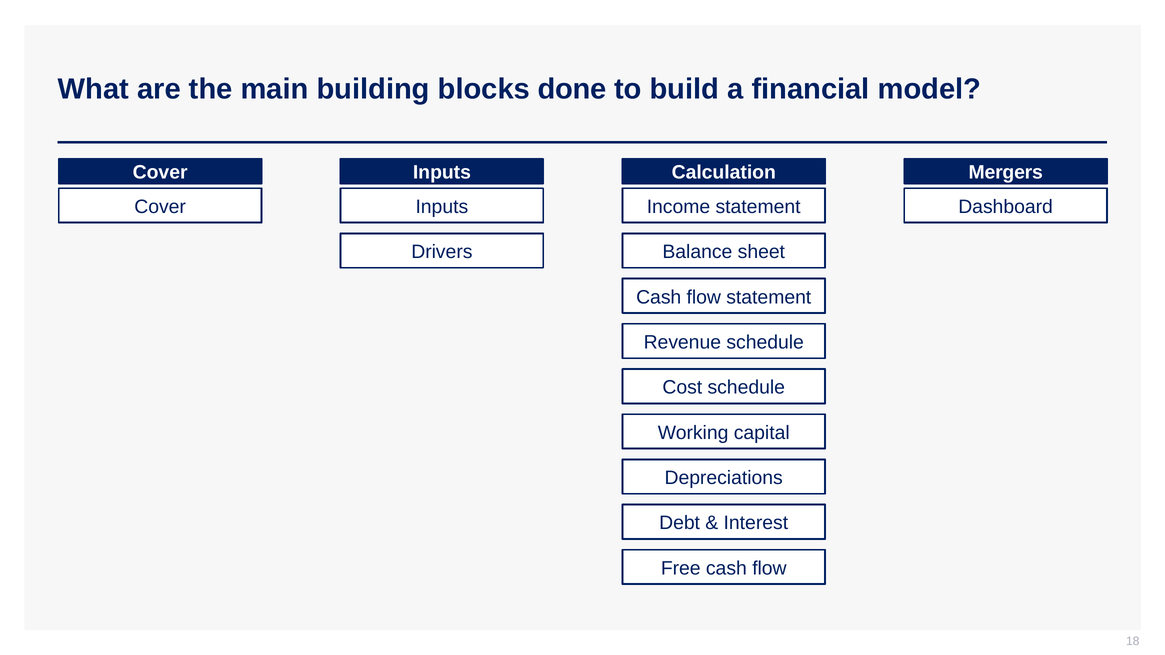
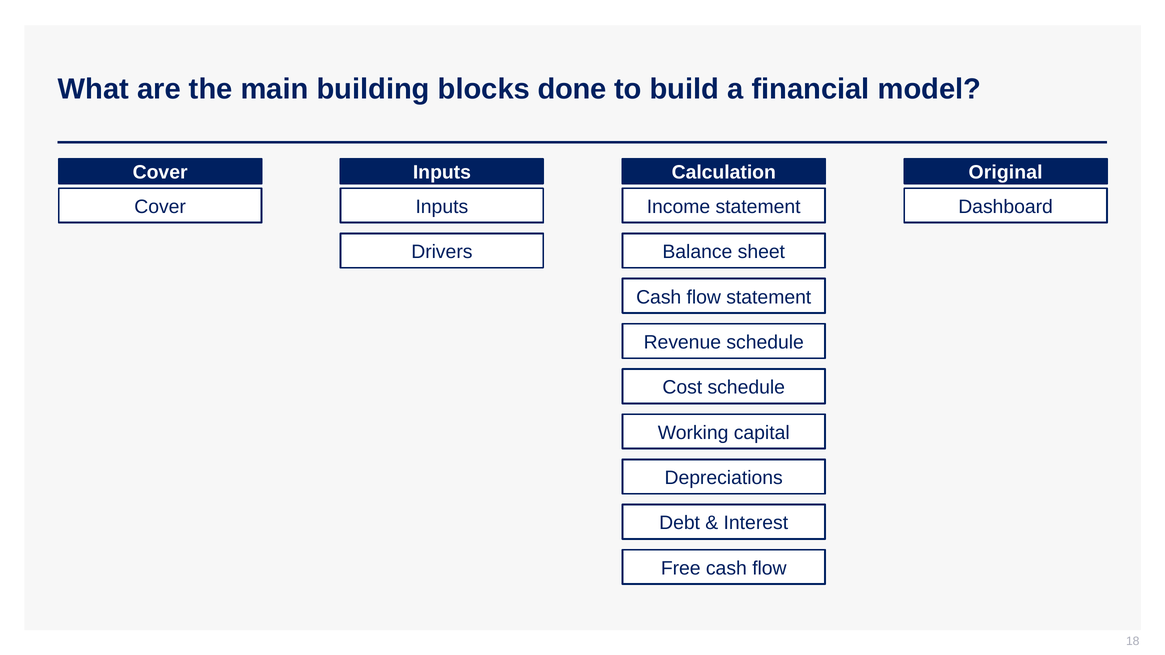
Mergers: Mergers -> Original (1006, 173)
